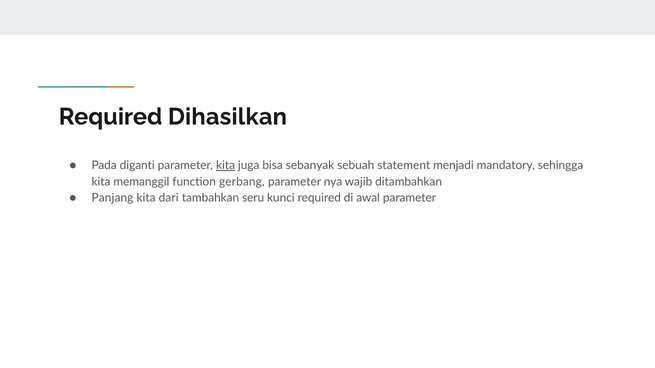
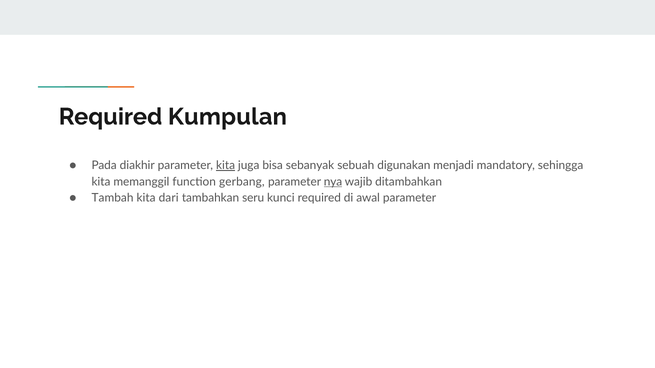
Dihasilkan: Dihasilkan -> Kumpulan (227, 117)
diganti: diganti -> diakhir (137, 166)
statement: statement -> digunakan (404, 166)
nya underline: none -> present (333, 182)
Panjang: Panjang -> Tambah (113, 198)
